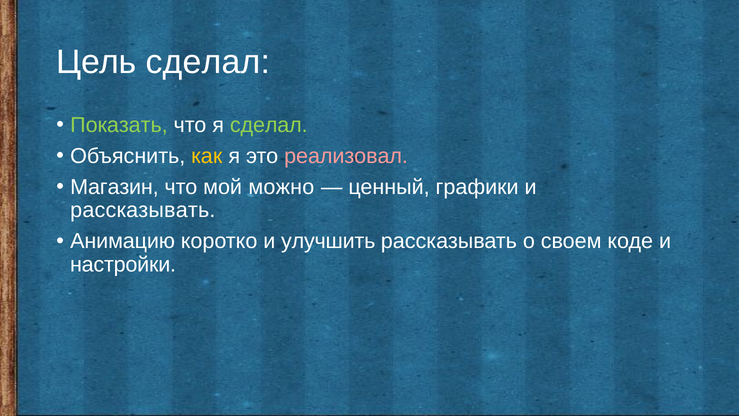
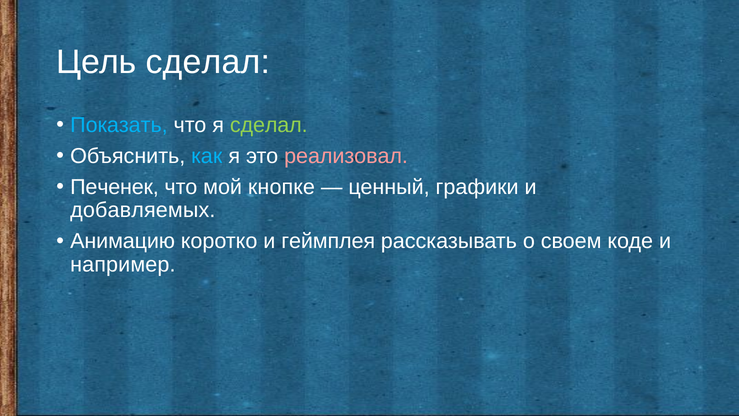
Показать colour: light green -> light blue (119, 125)
как colour: yellow -> light blue (207, 156)
Магазин: Магазин -> Печенек (114, 187)
можно: можно -> кнопке (281, 187)
рассказывать: рассказывать -> добавляемых (143, 210)
улучшить: улучшить -> геймплея (328, 241)
настройки: настройки -> например (123, 264)
